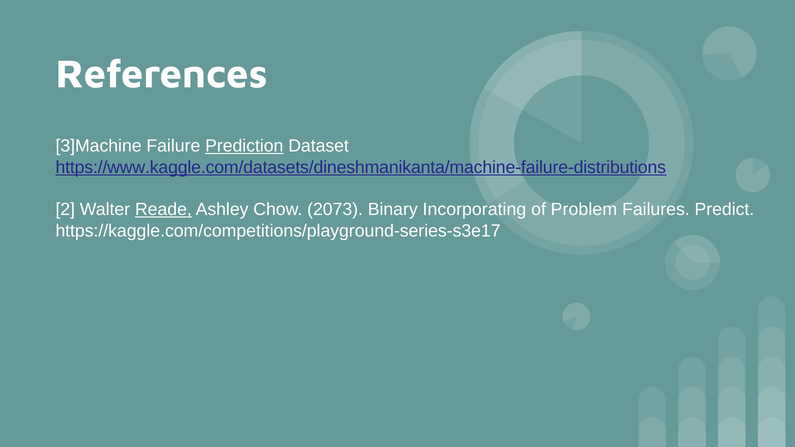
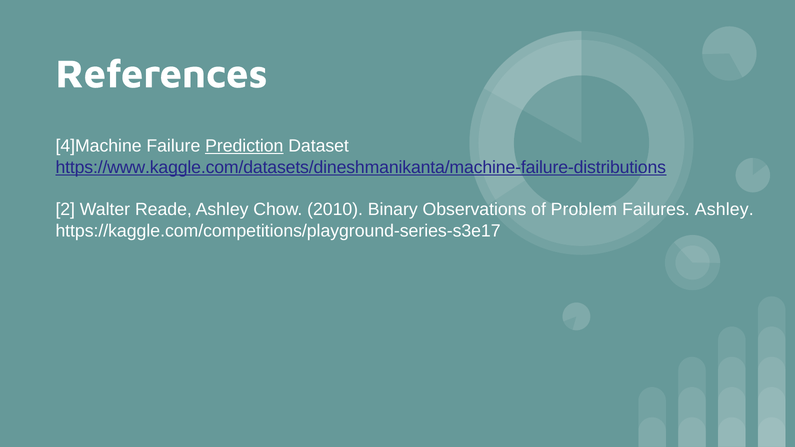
3]Machine: 3]Machine -> 4]Machine (99, 146)
Reade underline: present -> none (163, 210)
2073: 2073 -> 2010 (335, 210)
Incorporating: Incorporating -> Observations (474, 210)
Failures Predict: Predict -> Ashley (724, 210)
